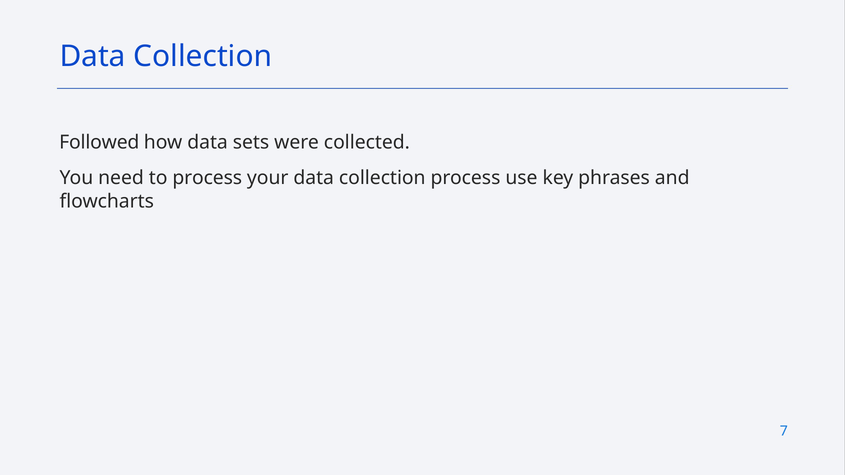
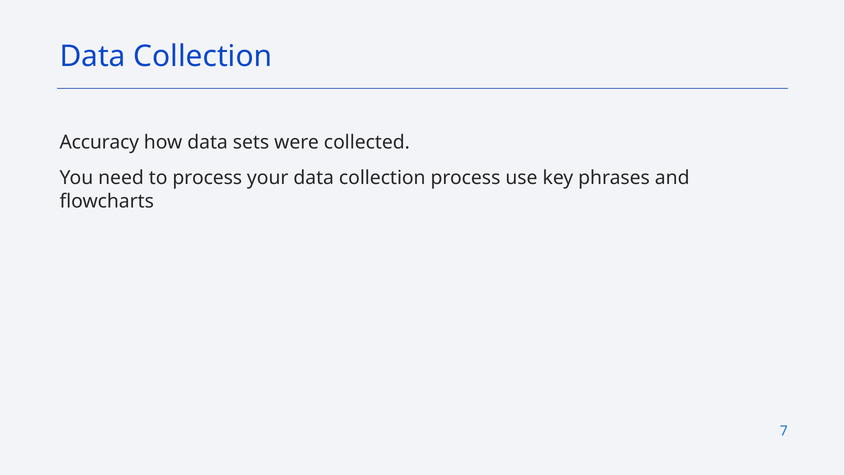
Followed: Followed -> Accuracy (99, 143)
